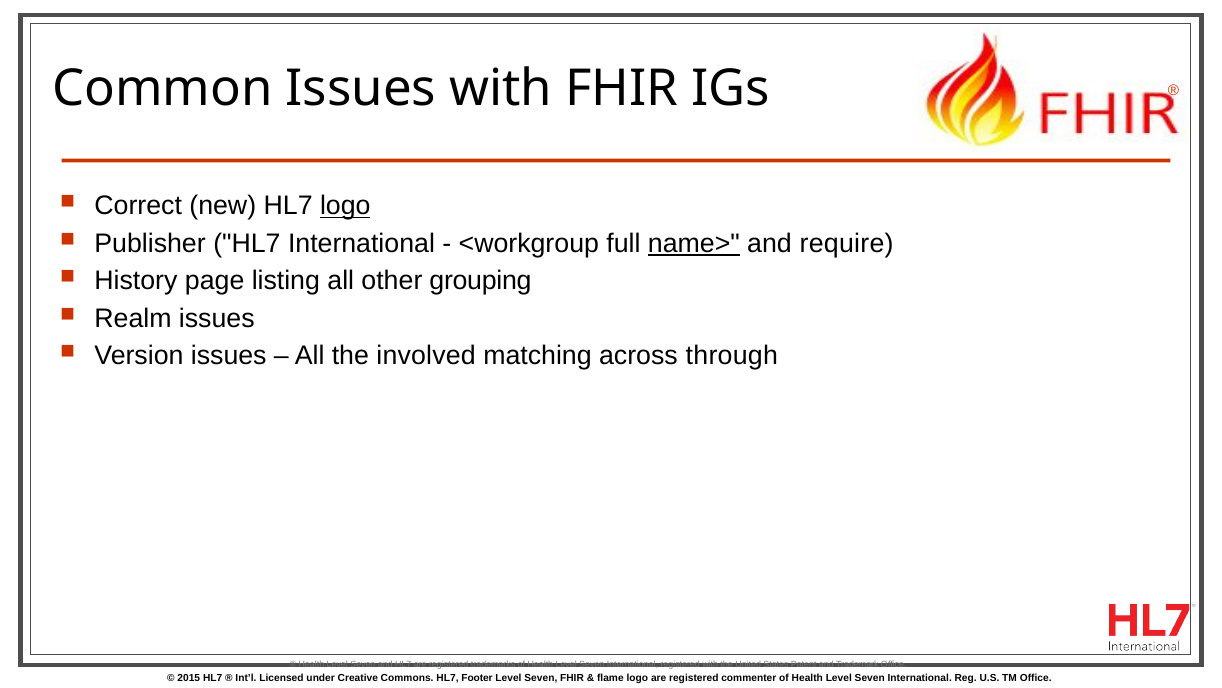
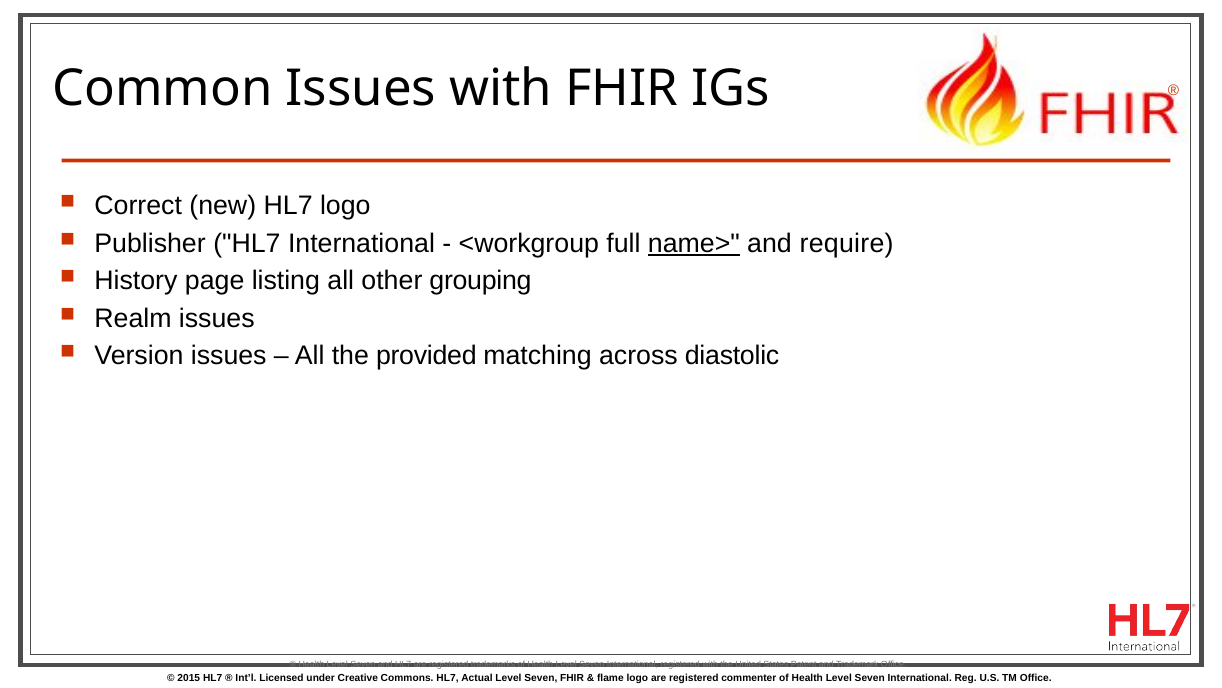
logo underline: present -> none (345, 206)
involved: involved -> provided (426, 355)
through: through -> diastolic (732, 355)
Footer: Footer -> Actual (477, 677)
